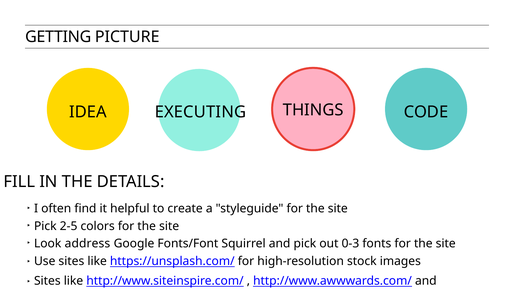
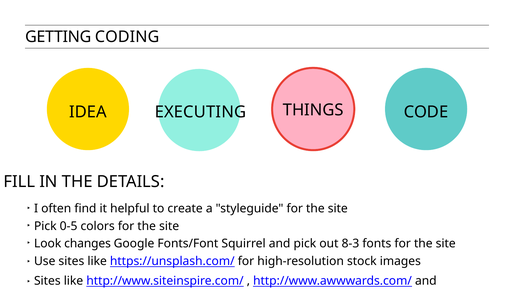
PICTURE: PICTURE -> CODING (127, 37)
2-5: 2-5 -> 0-5 (69, 226)
address: address -> changes (88, 243)
0-3: 0-3 -> 8-3 (350, 243)
